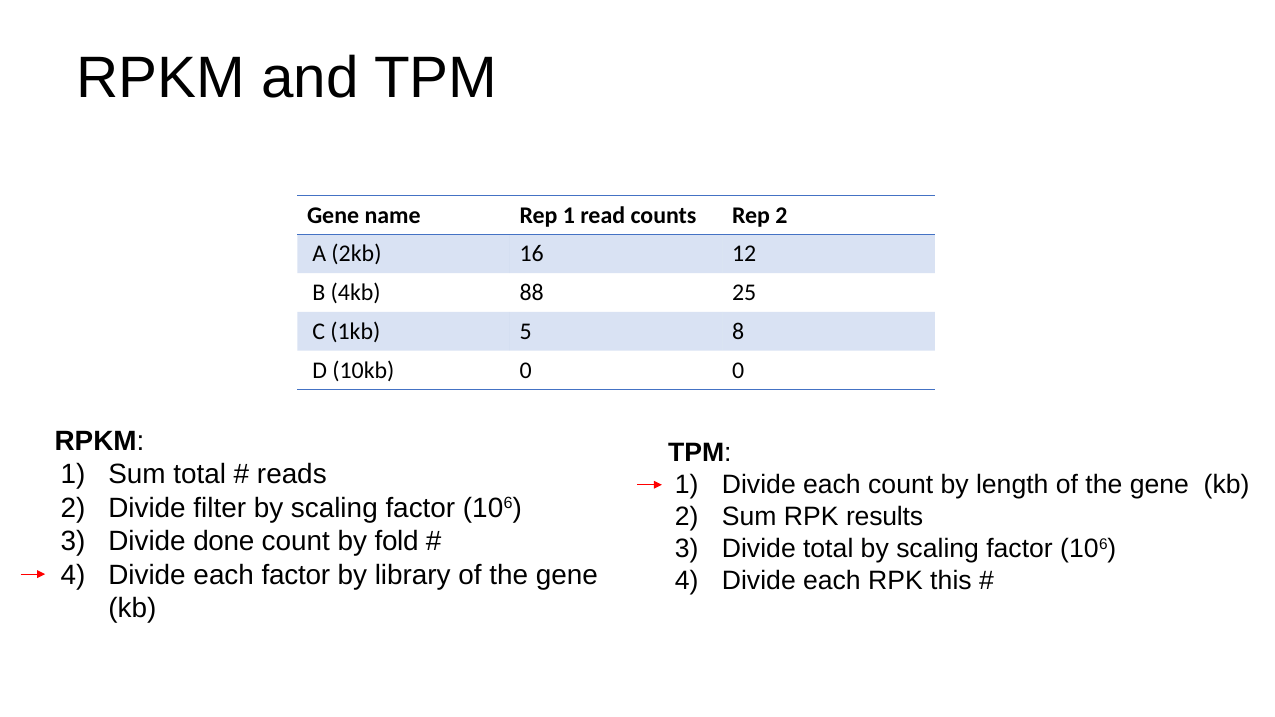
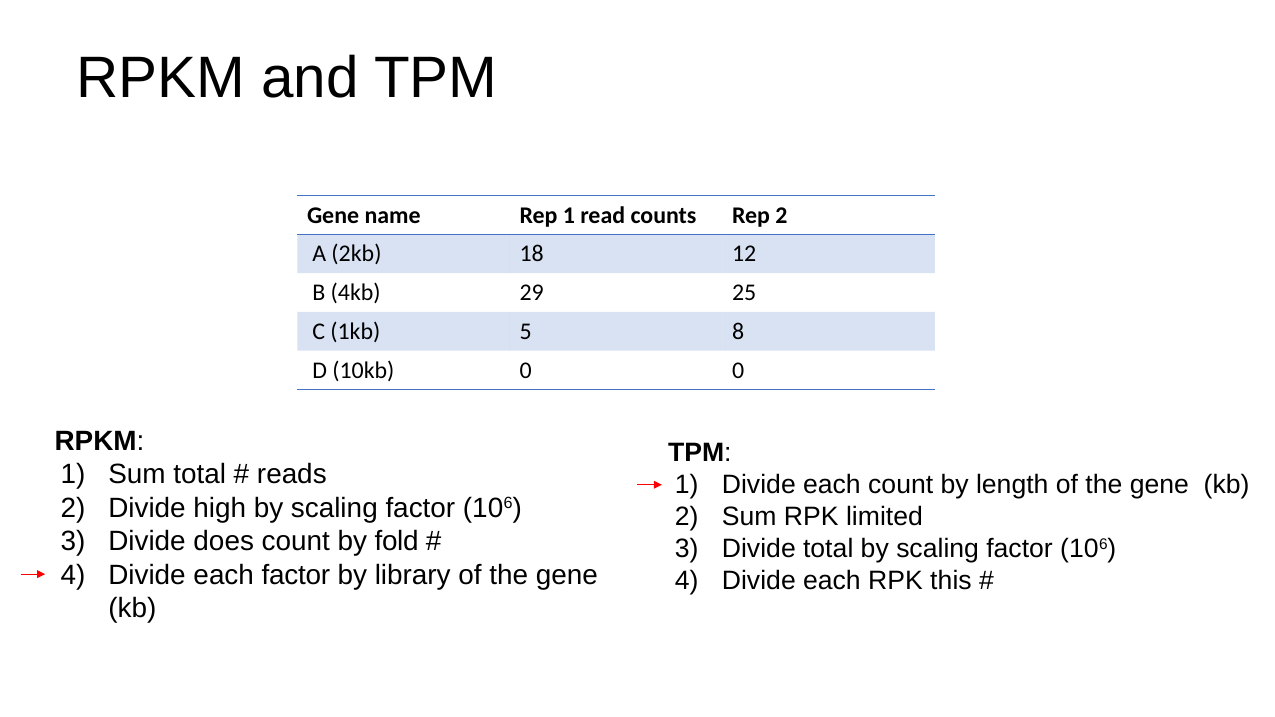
16: 16 -> 18 (532, 254)
88: 88 -> 29 (532, 293)
filter: filter -> high (220, 508)
results: results -> limited (884, 517)
done: done -> does (224, 542)
